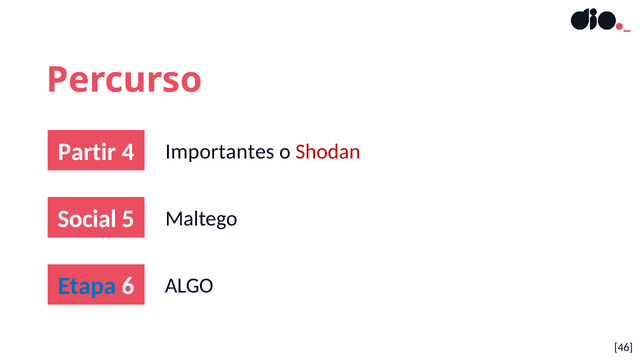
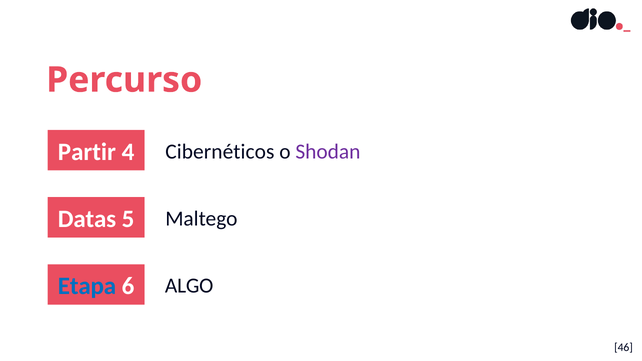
Importantes: Importantes -> Cibernéticos (220, 152)
Shodan colour: red -> purple (328, 152)
Social: Social -> Datas (87, 219)
